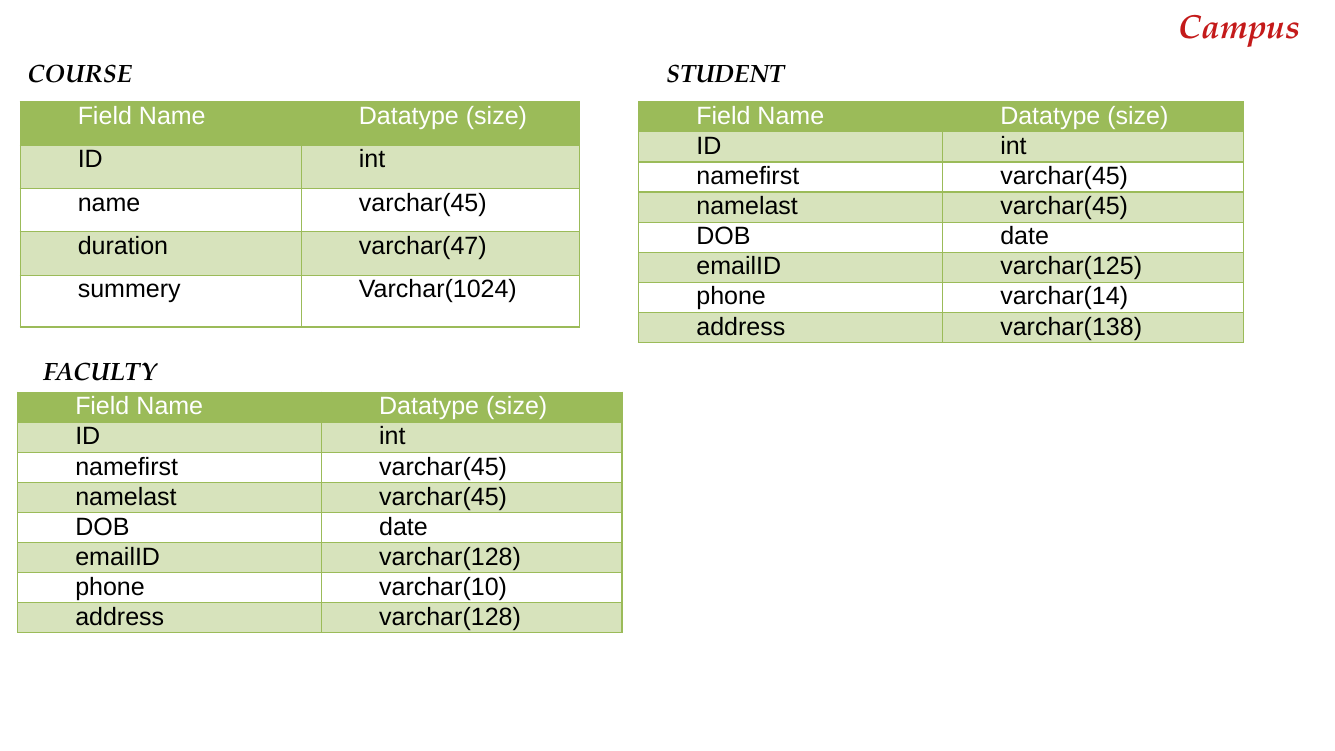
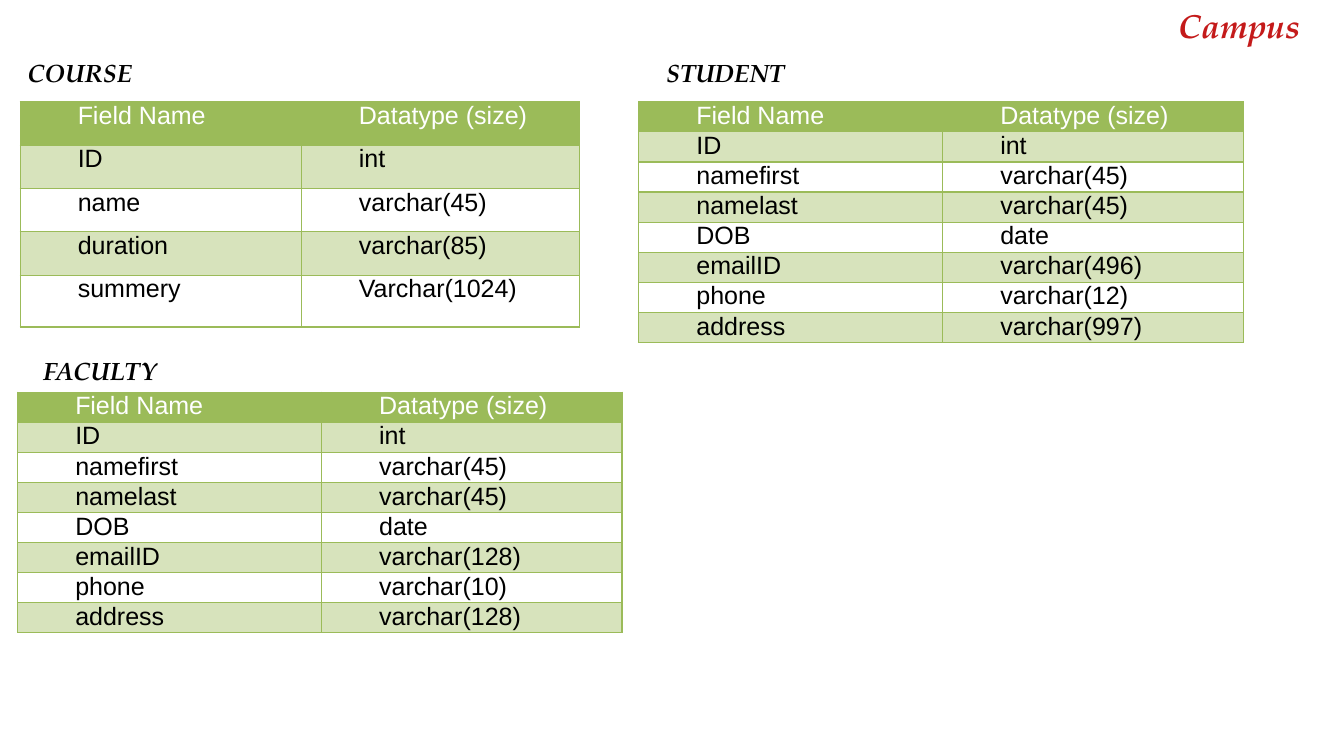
varchar(47: varchar(47 -> varchar(85 (423, 246)
varchar(125: varchar(125 -> varchar(496 (1071, 267)
varchar(14: varchar(14 -> varchar(12 (1064, 297)
varchar(138: varchar(138 -> varchar(997 (1071, 327)
